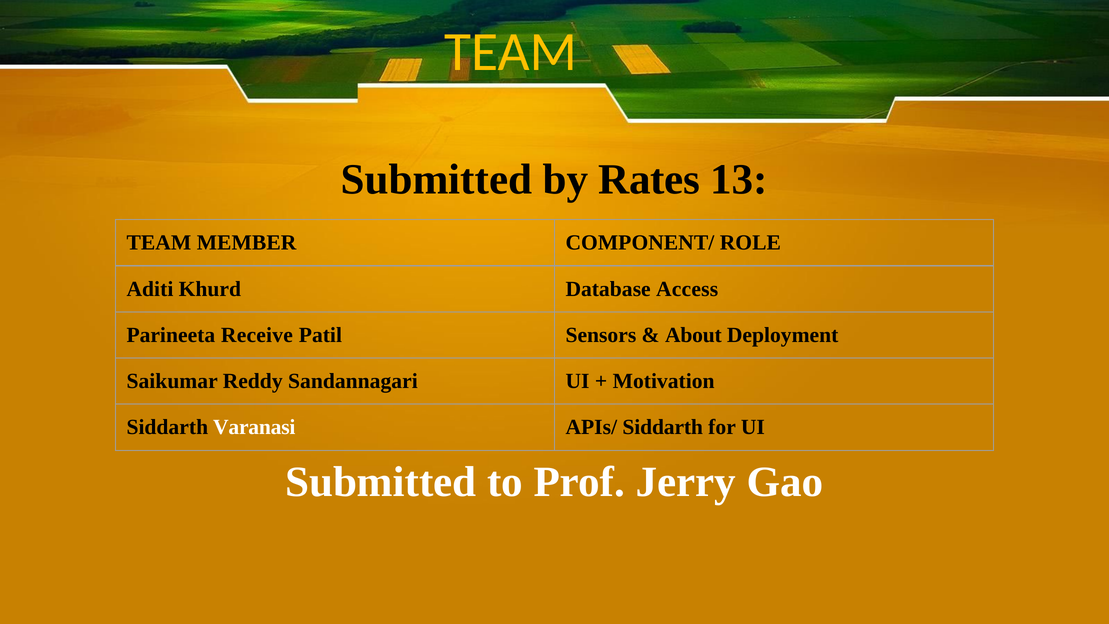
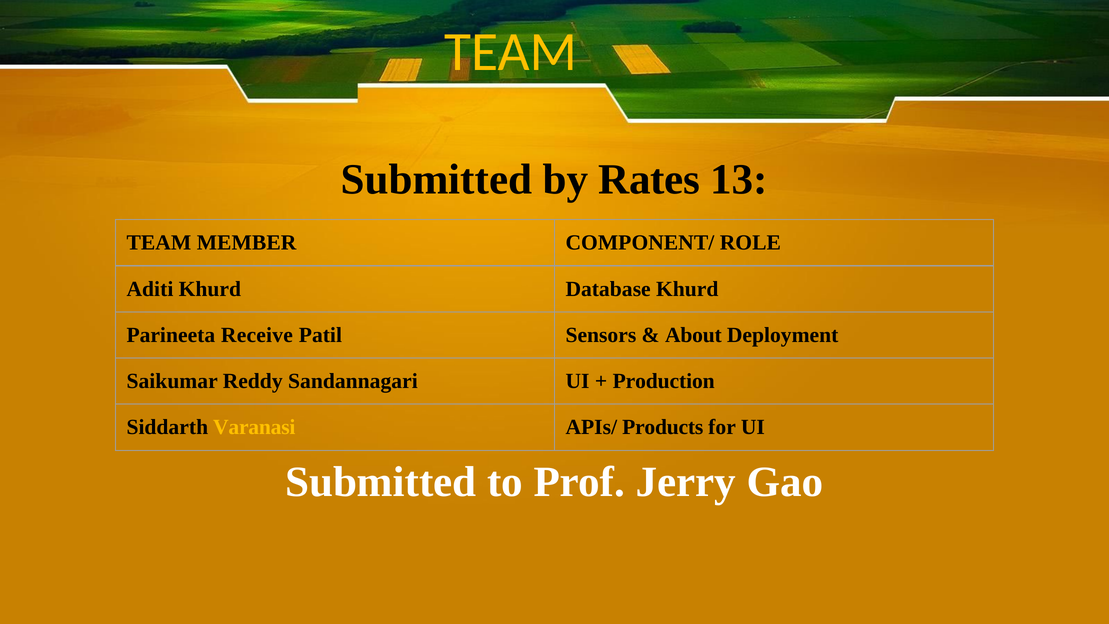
Database Access: Access -> Khurd (687, 289)
Motivation: Motivation -> Production (664, 381)
Varanasi colour: white -> yellow (254, 427)
APIs/ Siddarth: Siddarth -> Products (663, 427)
